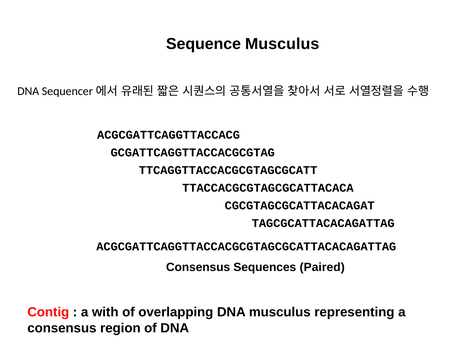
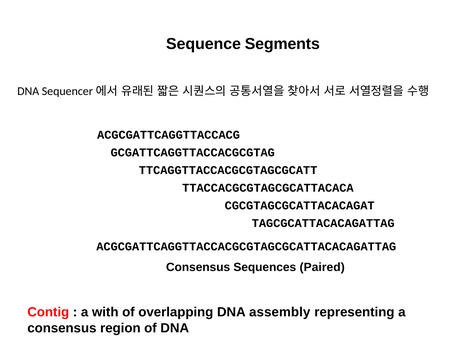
Sequence Musculus: Musculus -> Segments (282, 44)
DNA musculus: musculus -> assembly (280, 312)
